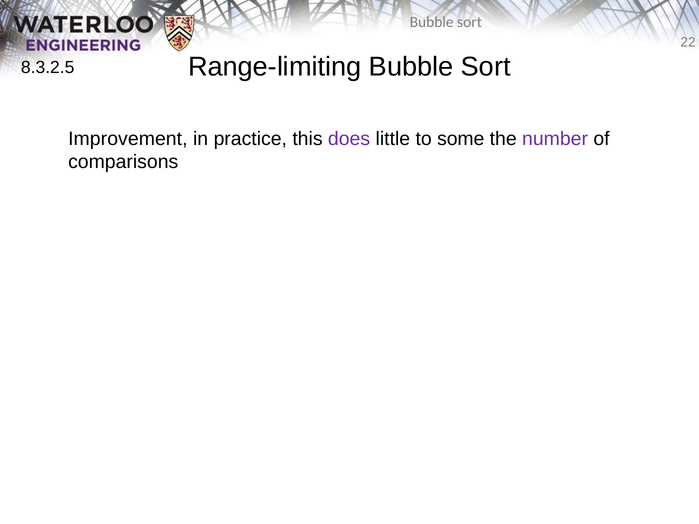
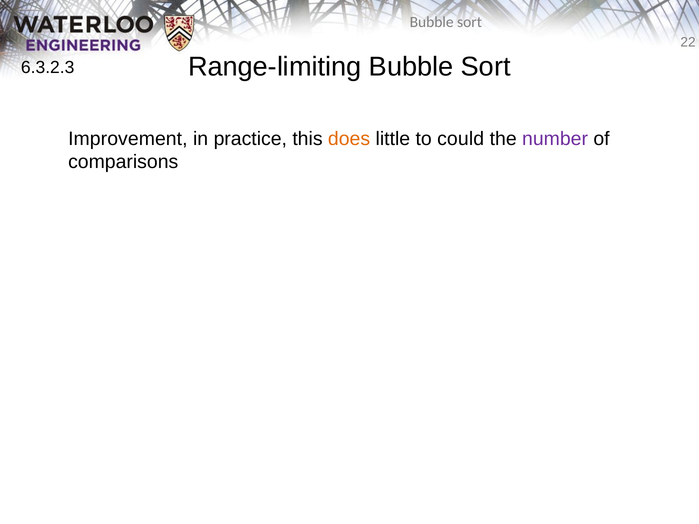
8.3.2.5: 8.3.2.5 -> 6.3.2.3 (48, 67)
does colour: purple -> orange (349, 139)
some: some -> could (461, 139)
